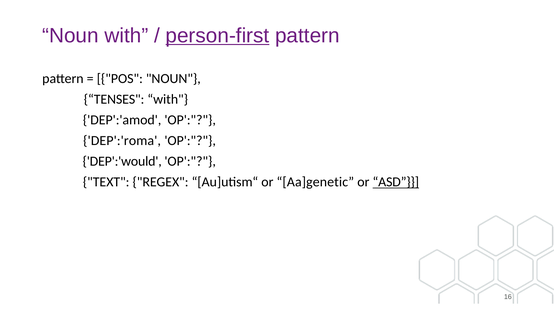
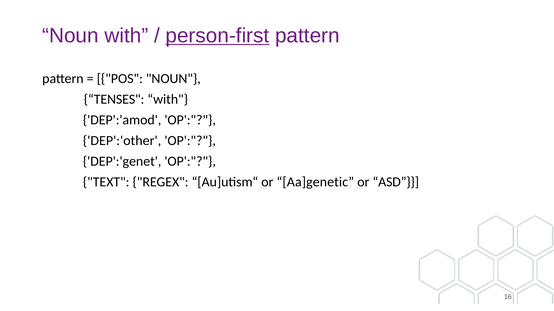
DEP':'roma: DEP':'roma -> DEP':'other (122, 141)
DEP':'would: DEP':'would -> DEP':'genet (122, 162)
ASD underline: present -> none (396, 182)
